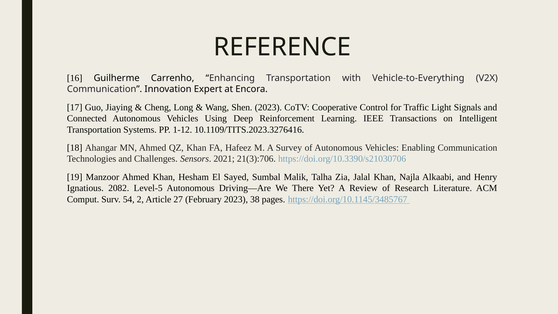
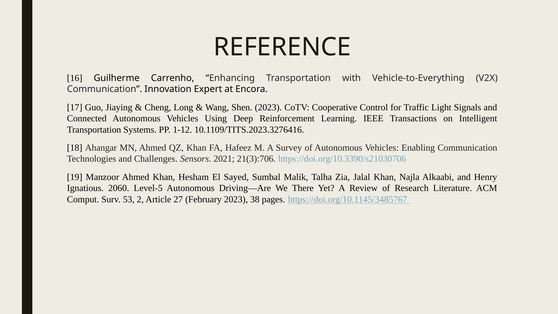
2082: 2082 -> 2060 (119, 188)
54: 54 -> 53 (129, 199)
